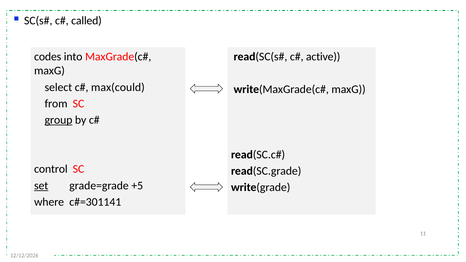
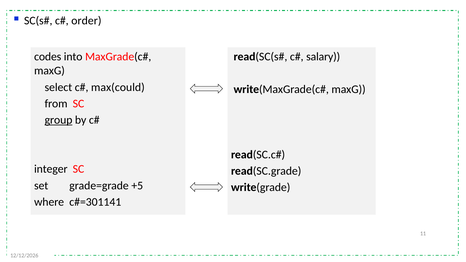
called: called -> order (86, 21)
active: active -> salary (323, 57)
control: control -> integer (51, 169)
set underline: present -> none (41, 186)
